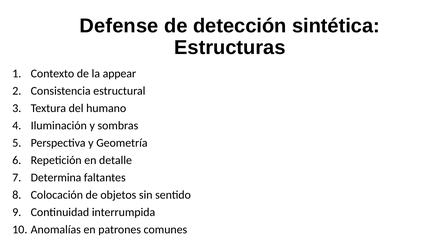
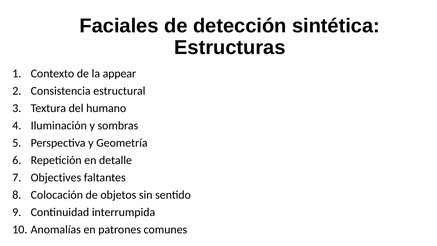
Defense: Defense -> Faciales (119, 26)
Determina: Determina -> Objectives (56, 177)
